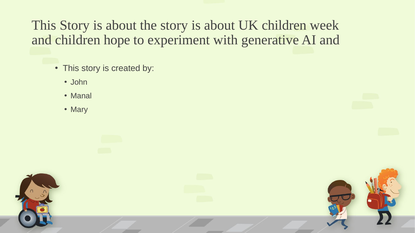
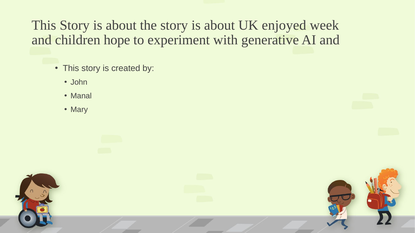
UK children: children -> enjoyed (284, 25)
